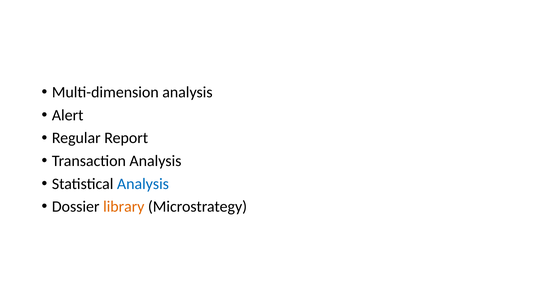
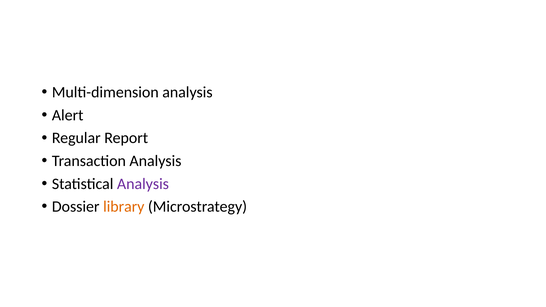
Analysis colour: blue -> purple (143, 184)
